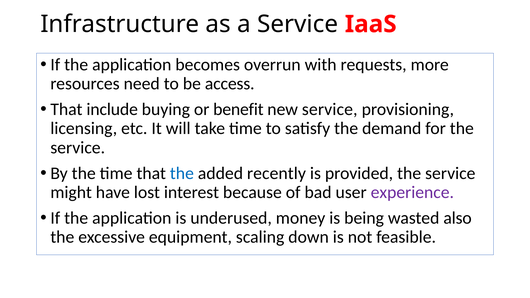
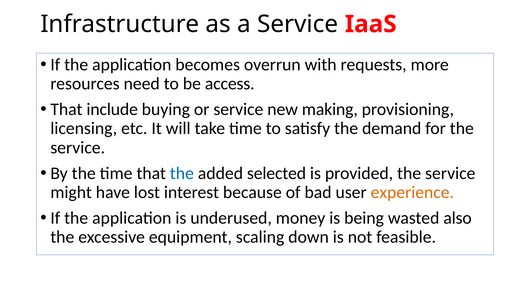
or benefit: benefit -> service (238, 109)
new service: service -> making (330, 109)
recently: recently -> selected (277, 173)
experience colour: purple -> orange (412, 192)
